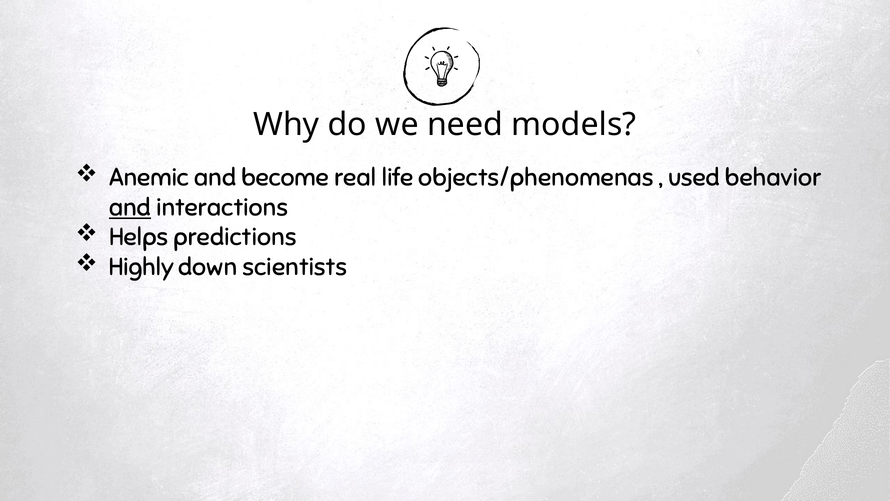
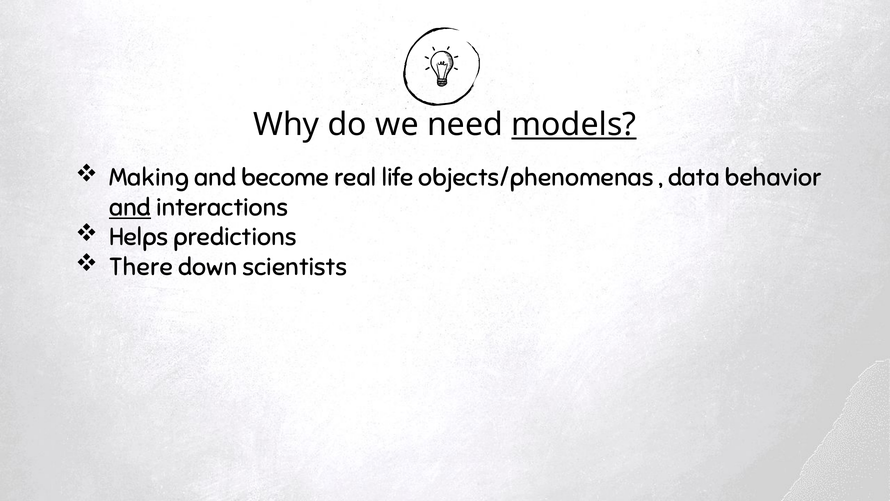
models underline: none -> present (574, 125)
Anemic: Anemic -> Making (149, 178)
used: used -> data (694, 178)
Highly: Highly -> There (141, 267)
